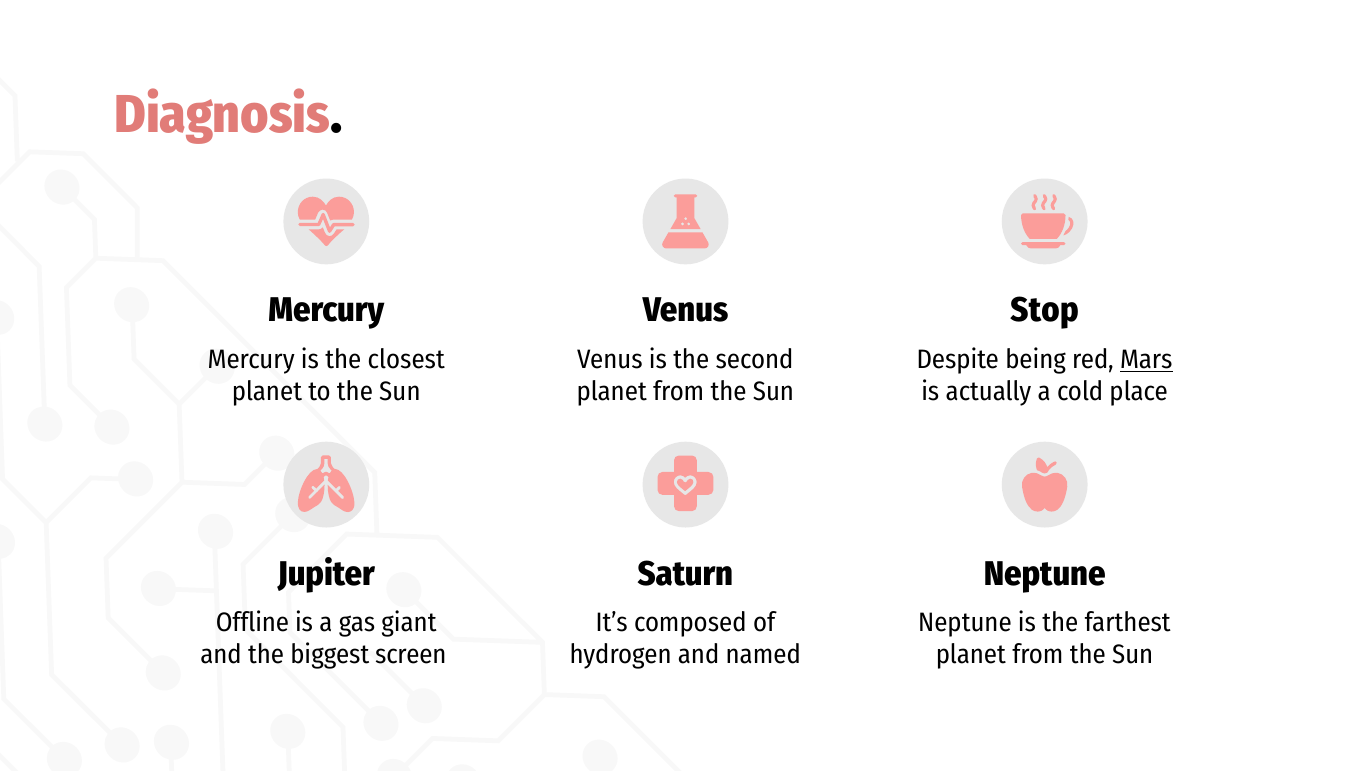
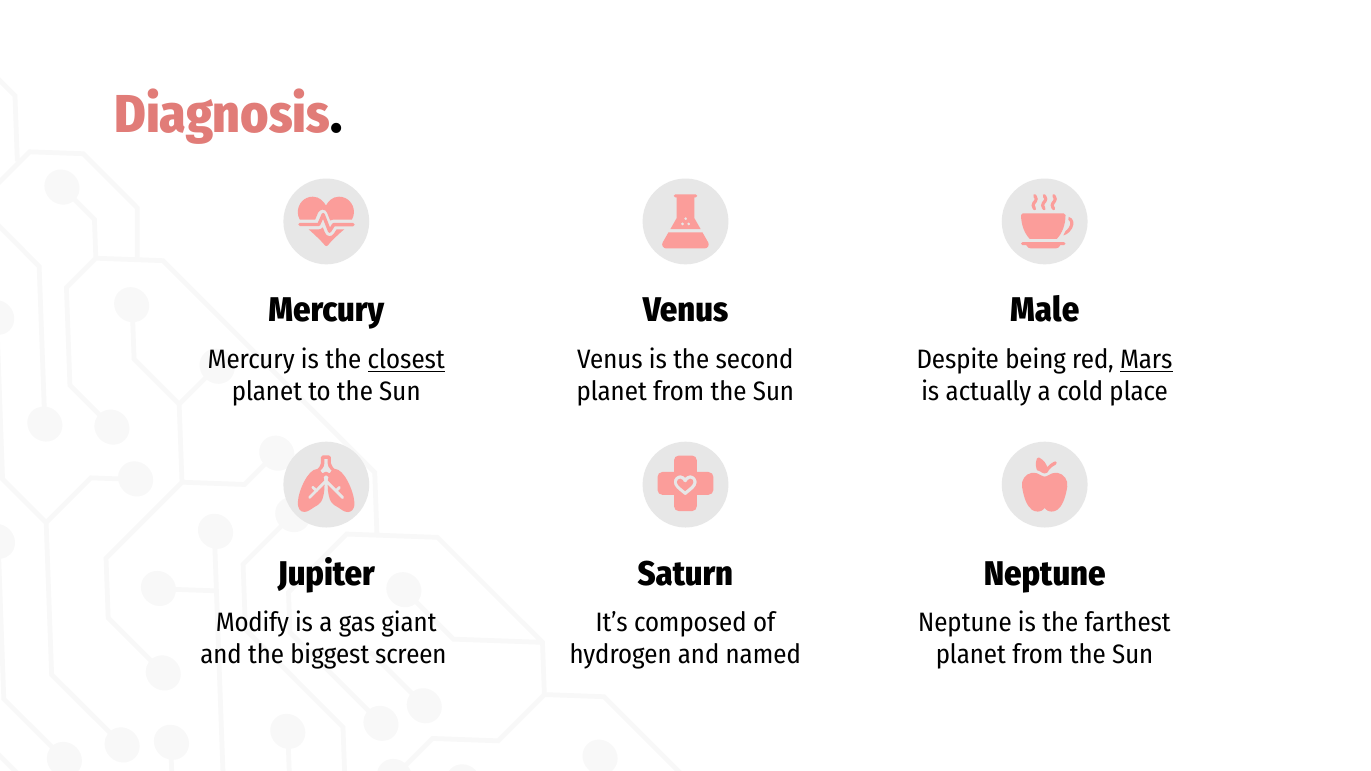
Stop: Stop -> Male (1045, 311)
closest underline: none -> present (406, 360)
Offline: Offline -> Modify (252, 623)
